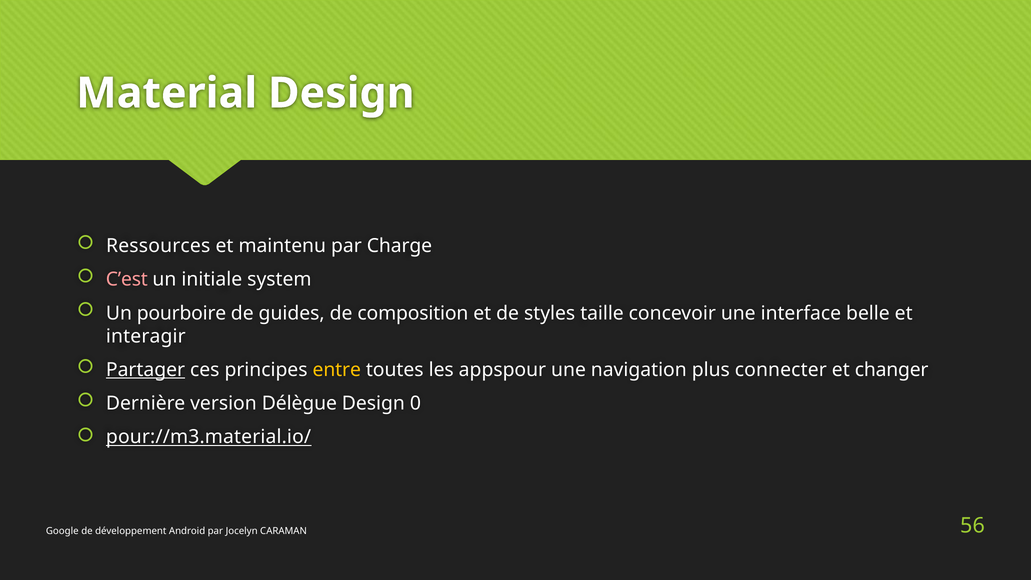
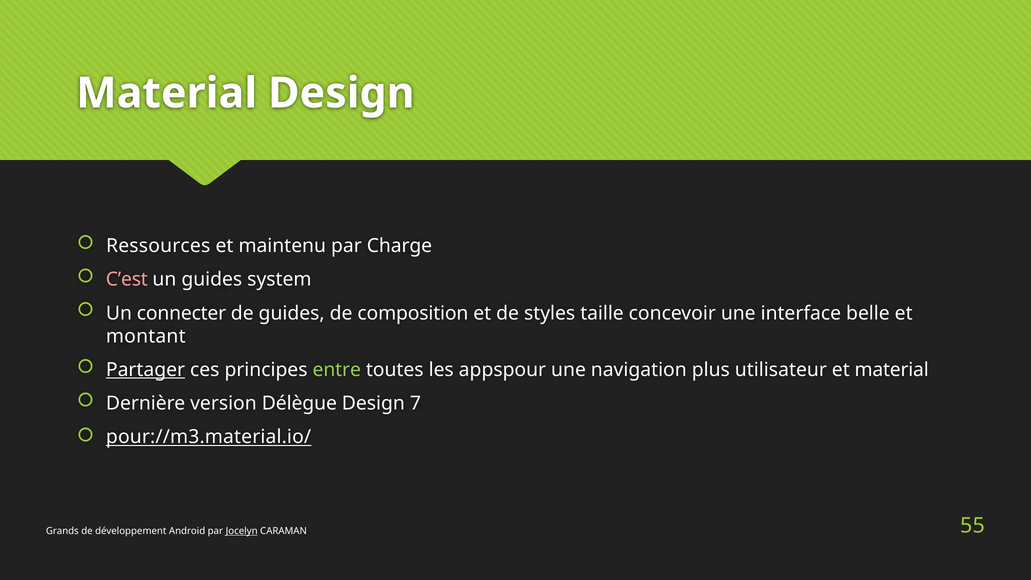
un initiale: initiale -> guides (212, 280)
pourboire: pourboire -> connecter (182, 313)
interagir: interagir -> montant (146, 336)
entre colour: yellow -> light green (337, 370)
connecter: connecter -> utilisateur (781, 370)
et changer: changer -> material (892, 370)
0: 0 -> 7 (415, 403)
Google: Google -> Grands (62, 531)
Jocelyn underline: none -> present (242, 531)
56: 56 -> 55 (973, 526)
